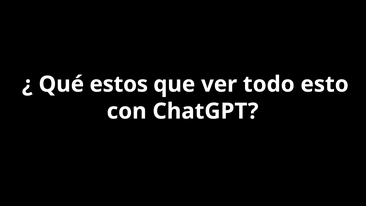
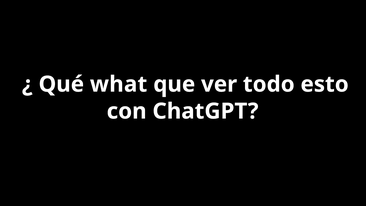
Qué estos: estos -> what (119, 84)
